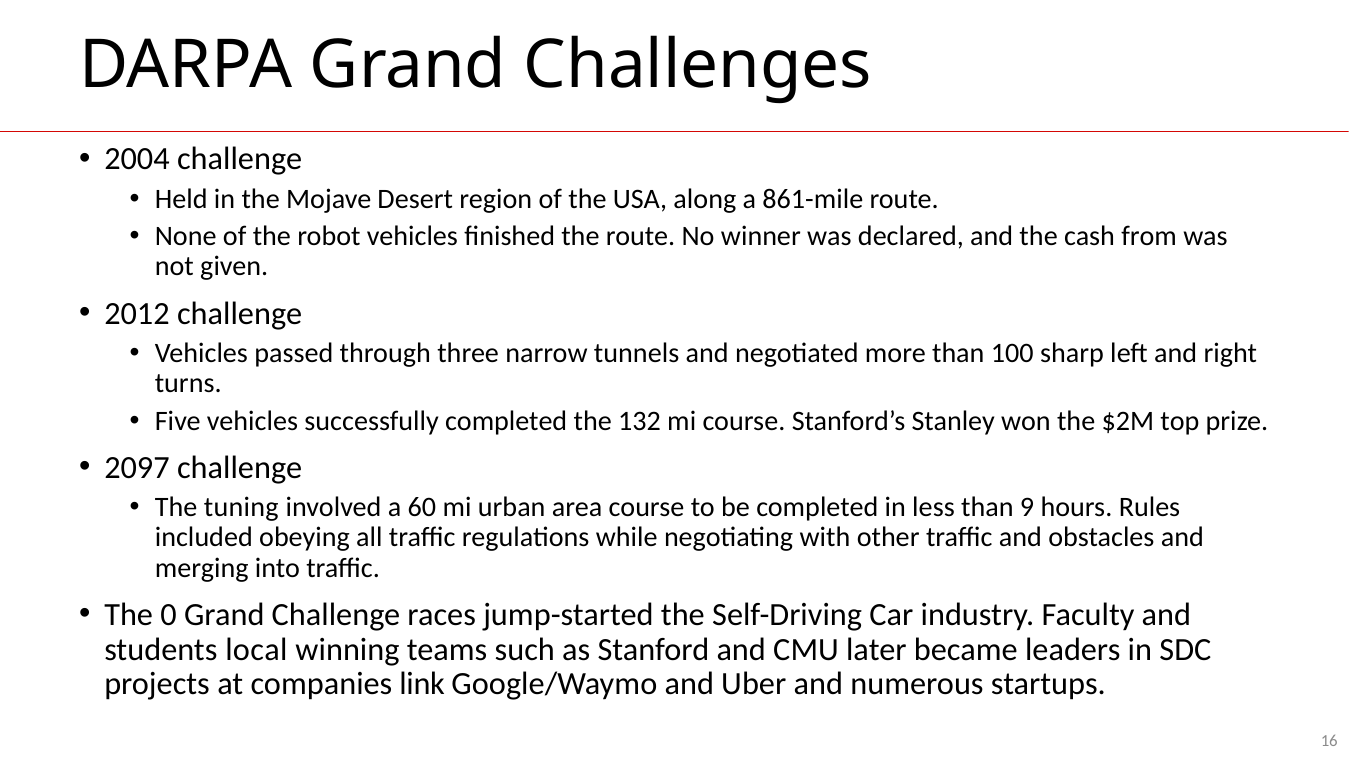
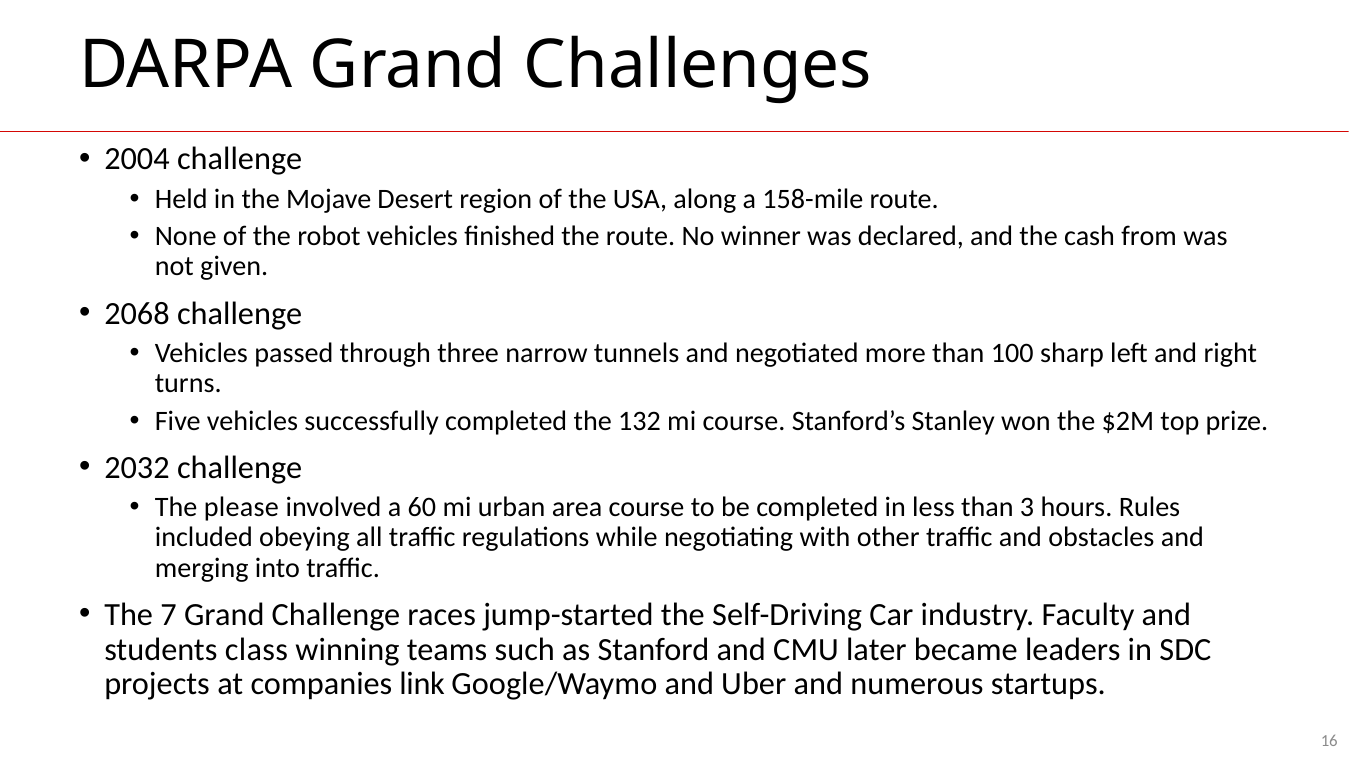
861-mile: 861-mile -> 158-mile (813, 199)
2012: 2012 -> 2068 (137, 313)
2097: 2097 -> 2032 (137, 467)
tuning: tuning -> please (241, 507)
9: 9 -> 3 (1027, 507)
0: 0 -> 7 (169, 614)
local: local -> class (256, 649)
